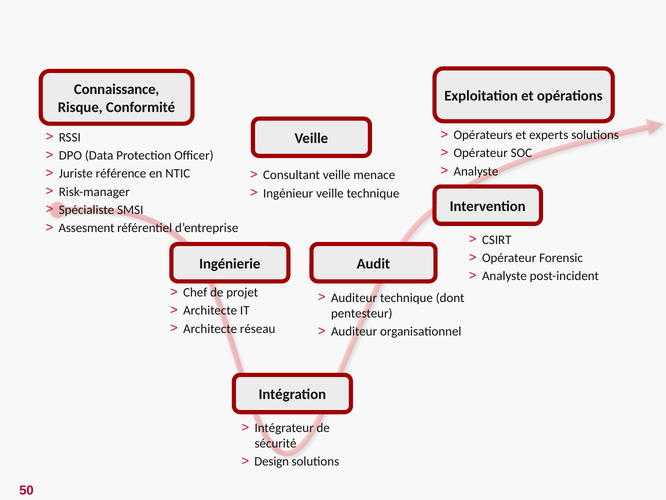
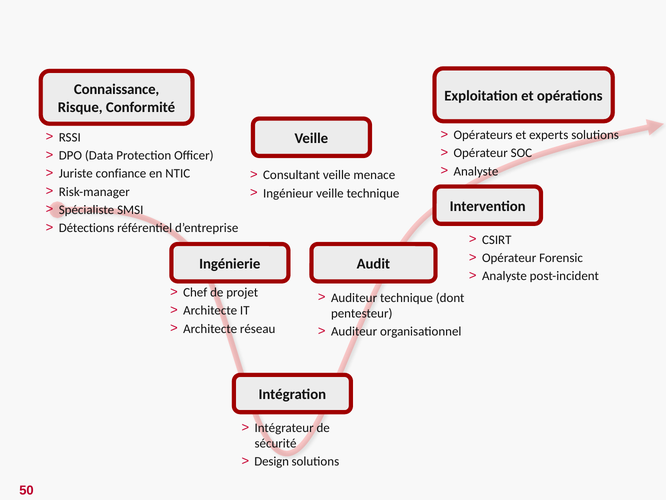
référence: référence -> confiance (121, 173)
Assesment: Assesment -> Détections (87, 228)
